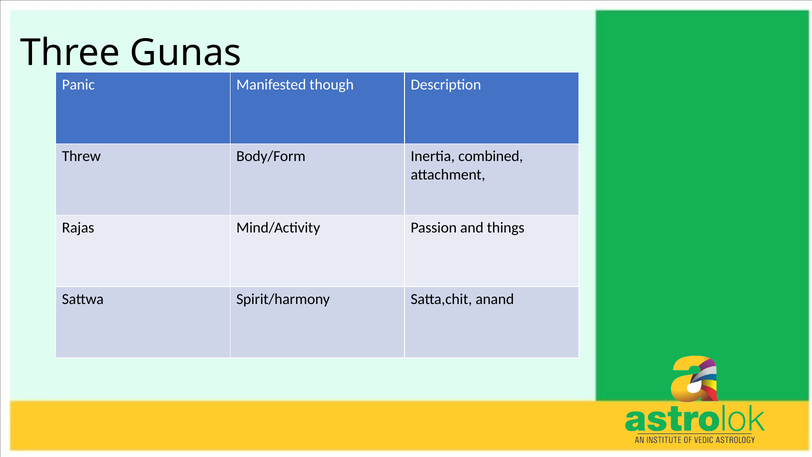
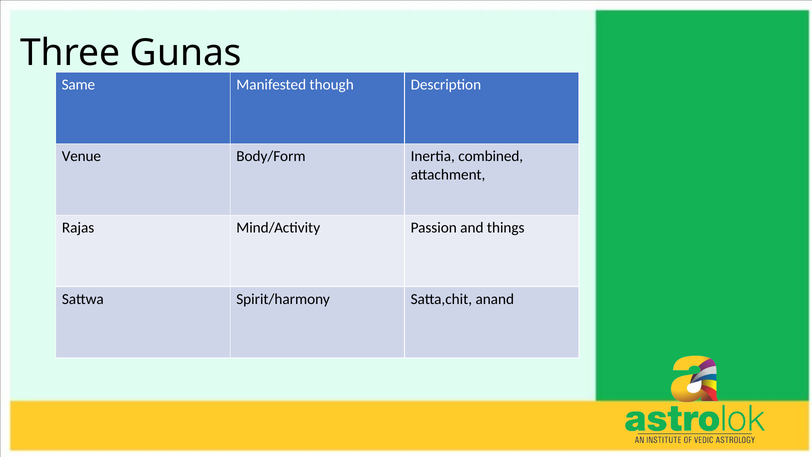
Panic: Panic -> Same (78, 85)
Threw: Threw -> Venue (81, 156)
